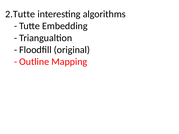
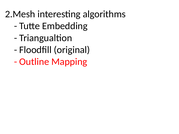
2.Tutte: 2.Tutte -> 2.Mesh (20, 14)
